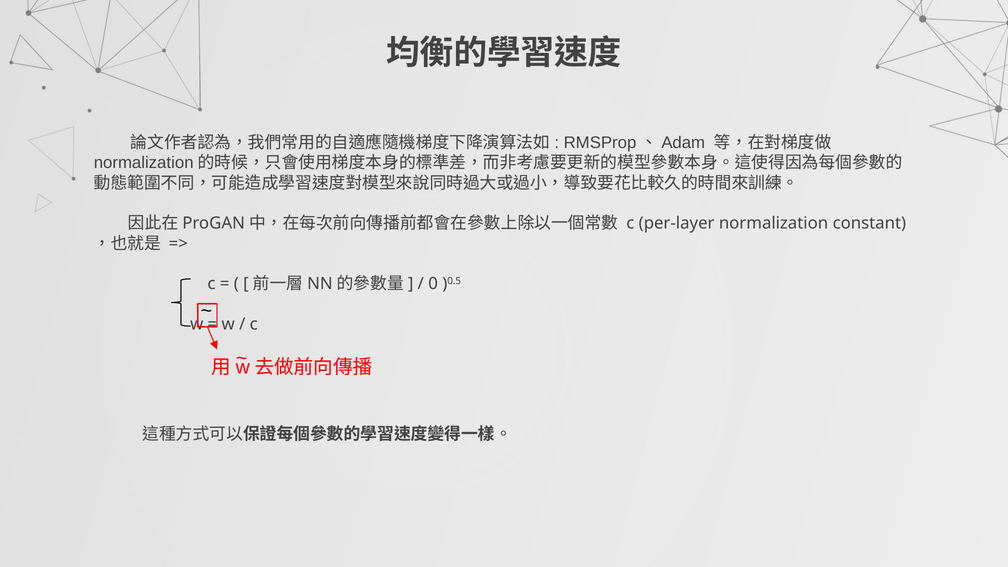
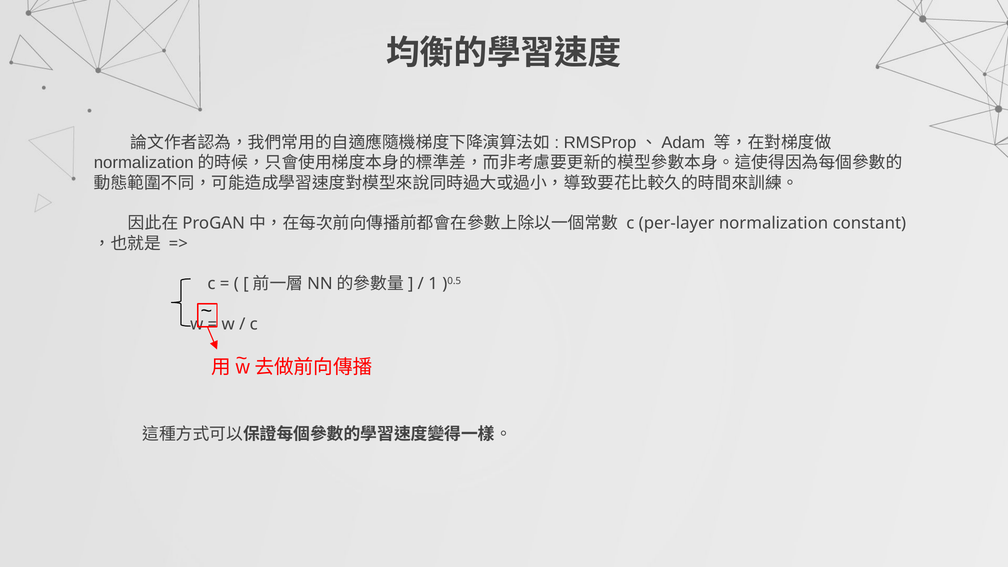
0: 0 -> 1 (433, 284)
